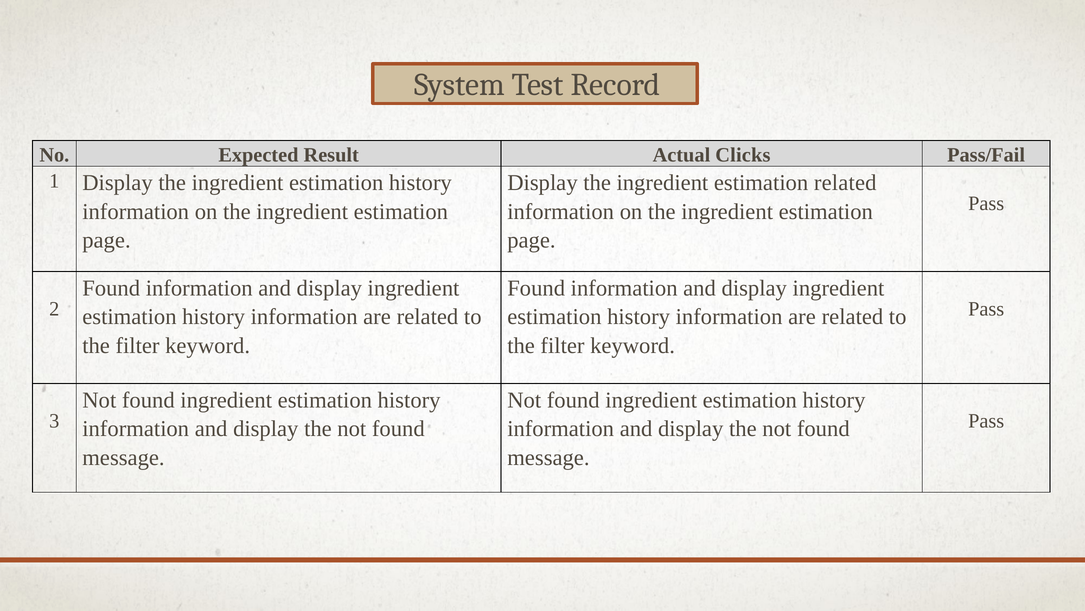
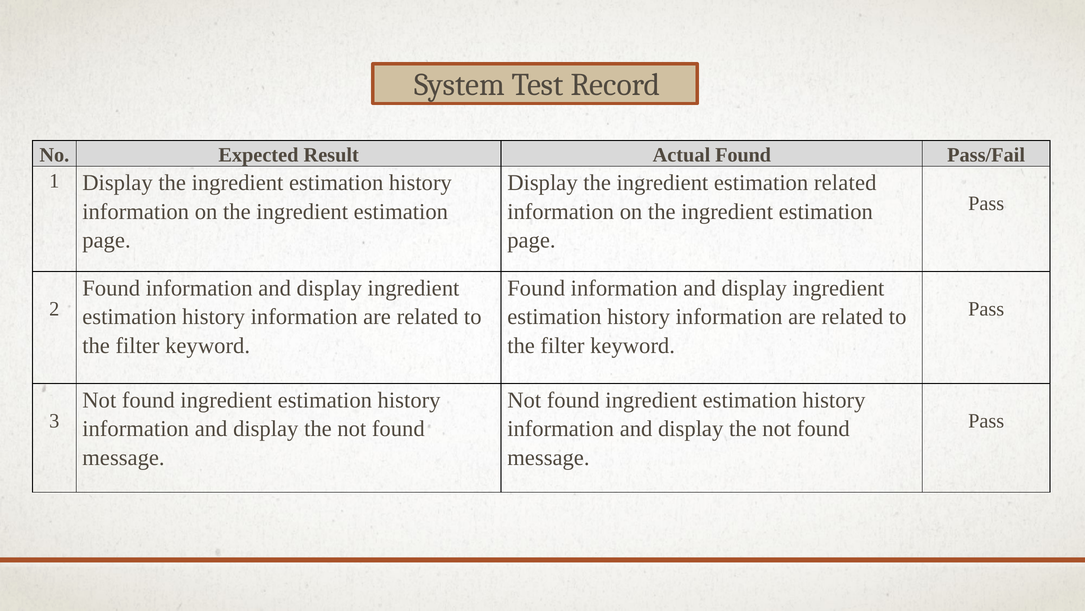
Actual Clicks: Clicks -> Found (743, 155)
